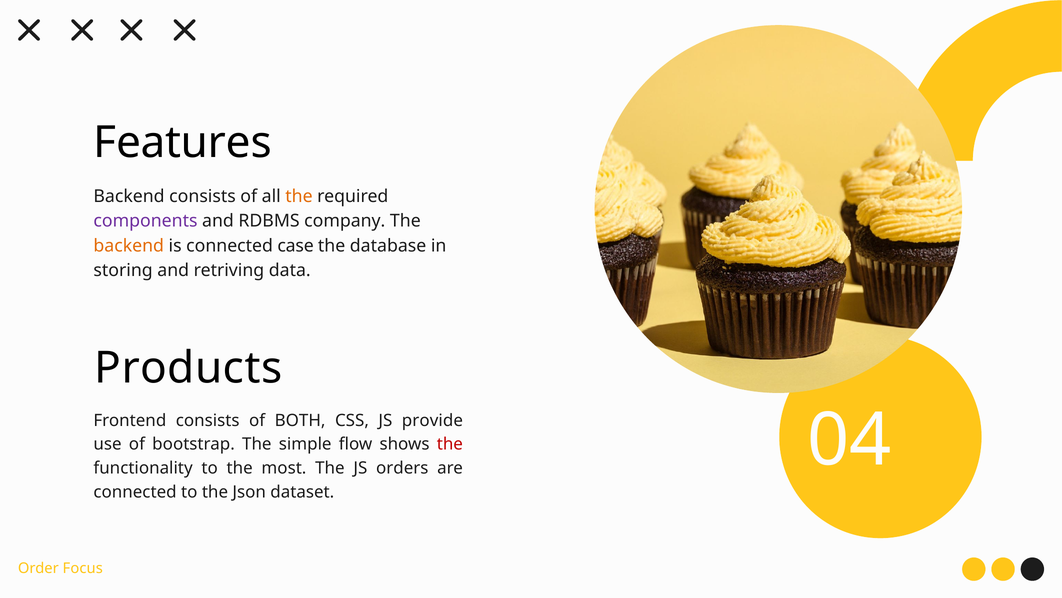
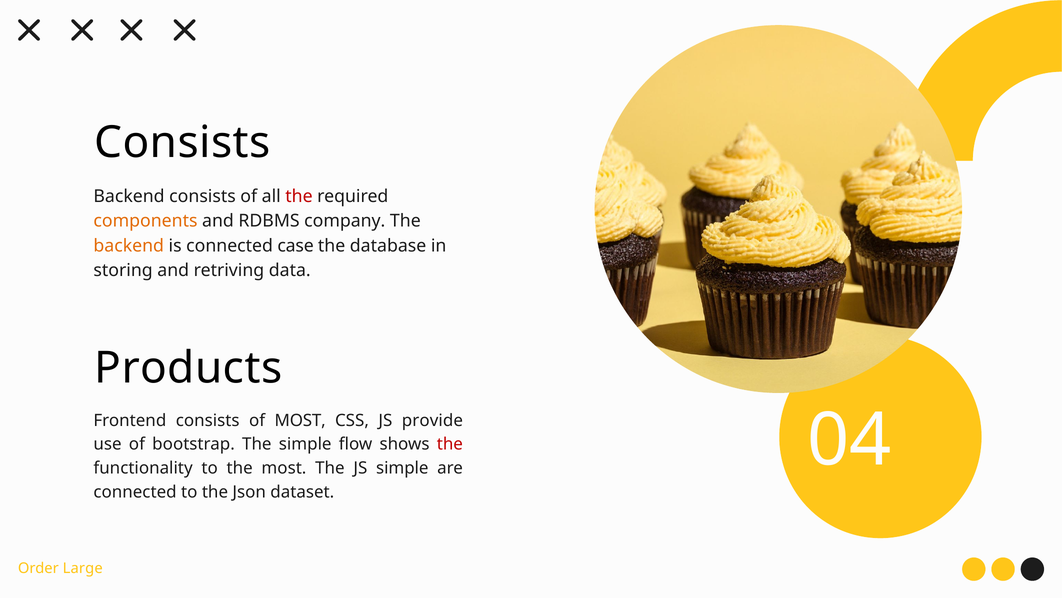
Features: Features -> Consists (182, 143)
the colour: orange -> red (299, 196)
components colour: purple -> orange (145, 221)
of BOTH: BOTH -> MOST (300, 420)
JS orders: orders -> simple (402, 468)
Focus: Focus -> Large (83, 568)
